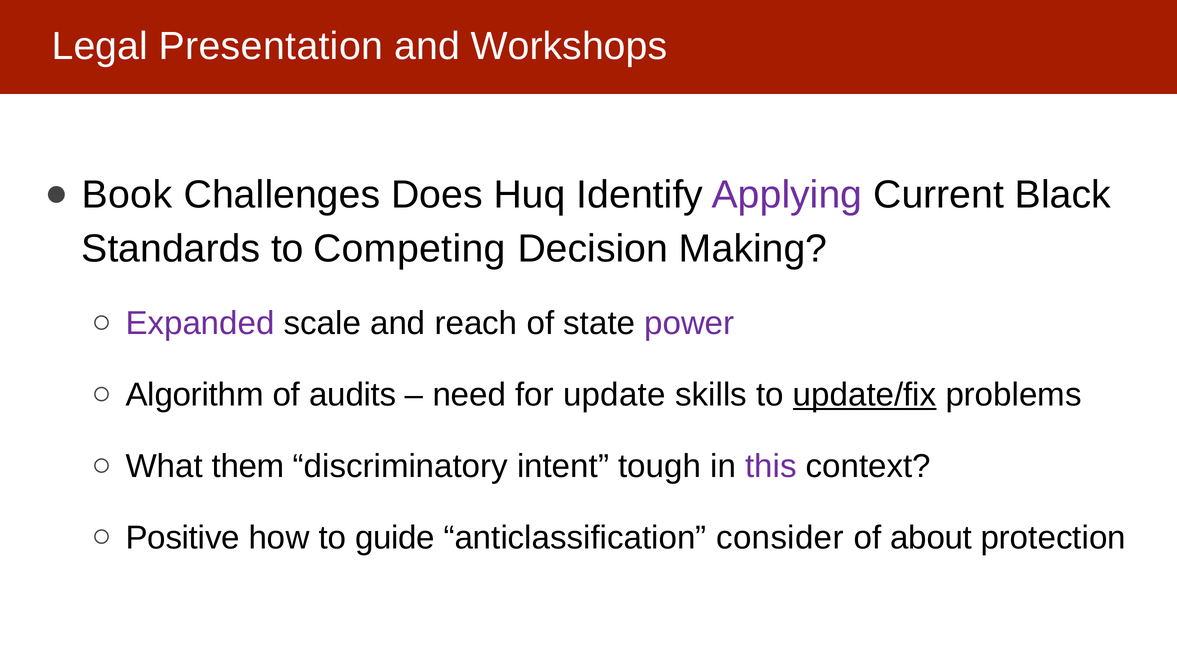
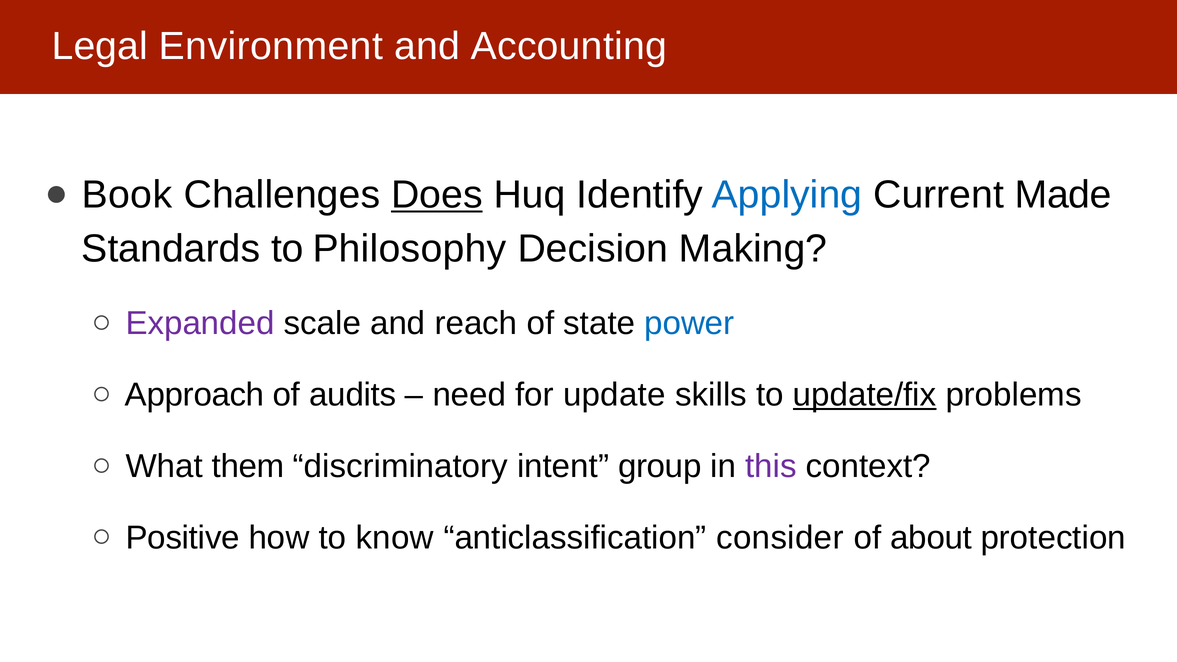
Presentation: Presentation -> Environment (271, 46)
Workshops: Workshops -> Accounting (569, 46)
Does underline: none -> present (437, 195)
Applying colour: purple -> blue (787, 195)
Black: Black -> Made (1063, 195)
Competing: Competing -> Philosophy (409, 249)
power colour: purple -> blue (689, 323)
Algorithm: Algorithm -> Approach (195, 395)
tough: tough -> group (660, 466)
guide: guide -> know (395, 538)
